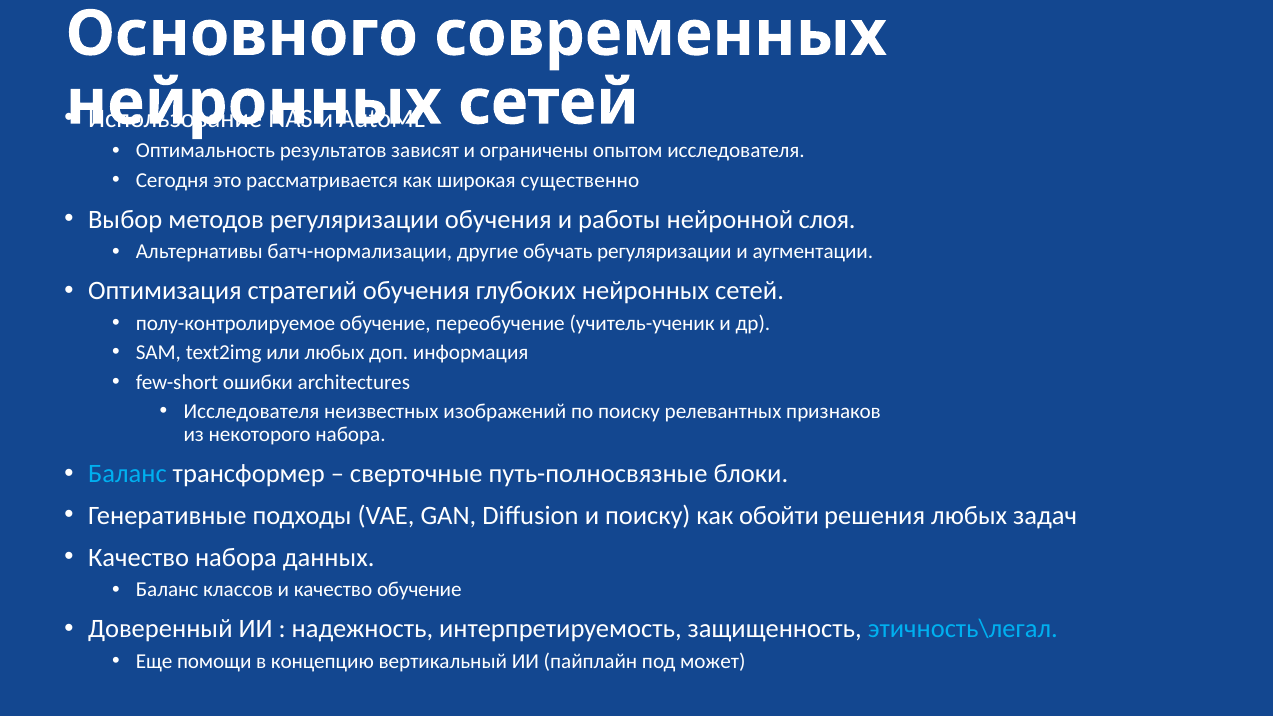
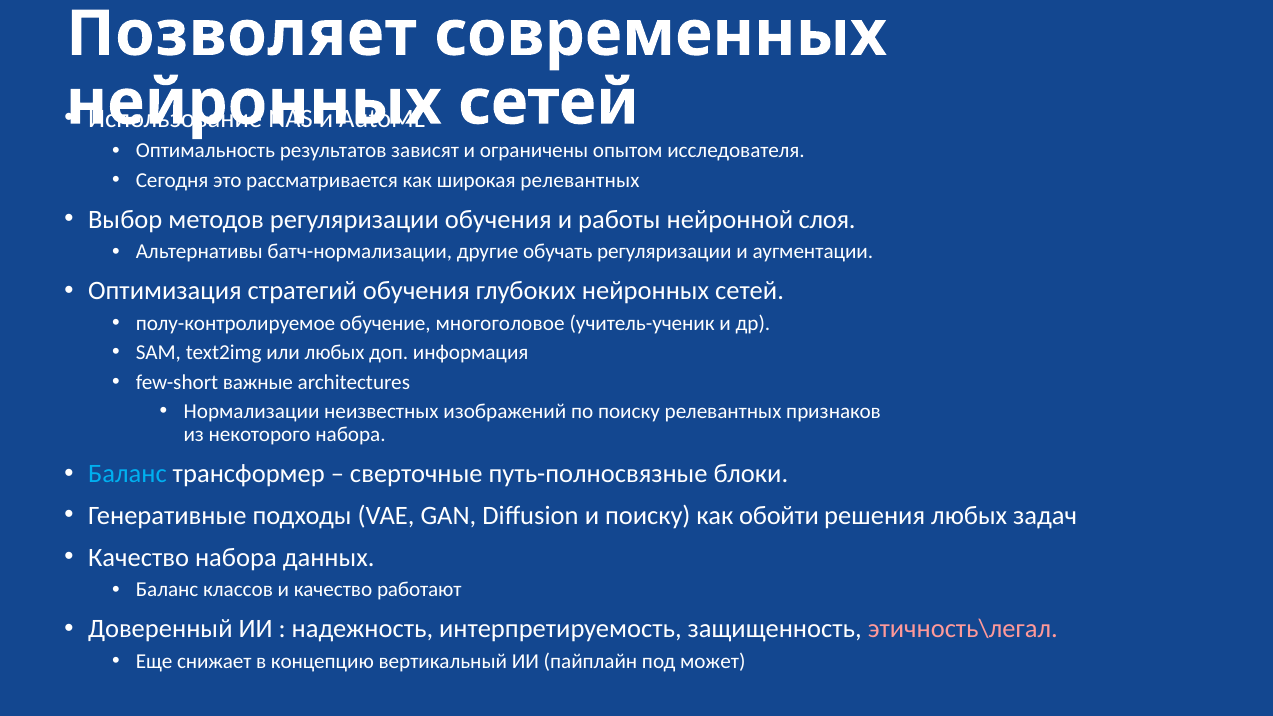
Основного: Основного -> Позволяет (241, 34)
широкая существенно: существенно -> релевантных (580, 180)
переобучение: переобучение -> многоголовое (500, 323)
ошибки: ошибки -> важные (258, 382)
Исследователя: Исследователя -> Нормализации (252, 412)
качество обучение: обучение -> работают (419, 590)
этичность\легал colour: light blue -> pink (963, 629)
помощи: помощи -> снижает (214, 661)
